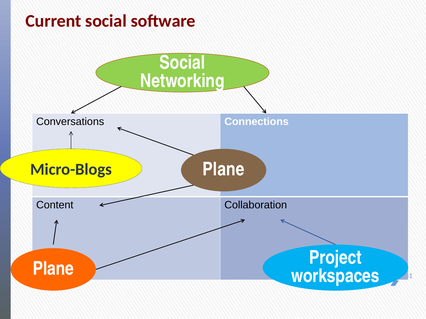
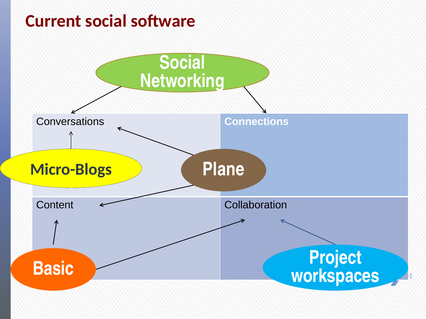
Plane: Plane -> Basic (53, 269)
